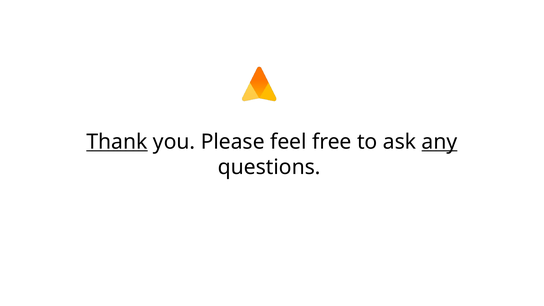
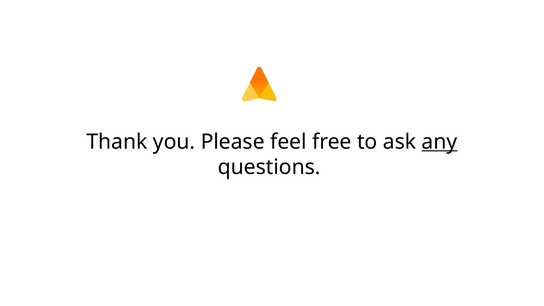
Thank underline: present -> none (117, 142)
